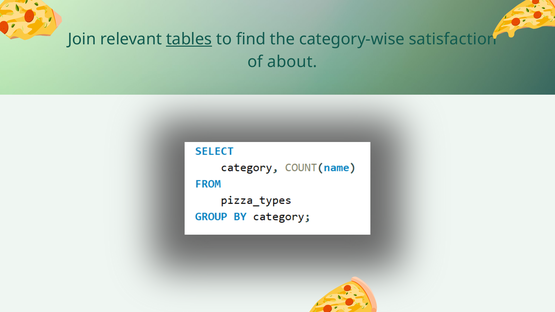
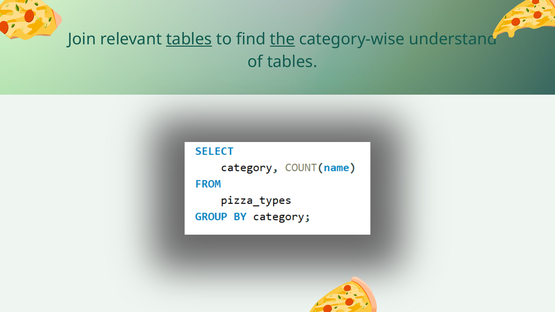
the underline: none -> present (282, 39)
satisfaction: satisfaction -> understand (453, 39)
of about: about -> tables (292, 62)
